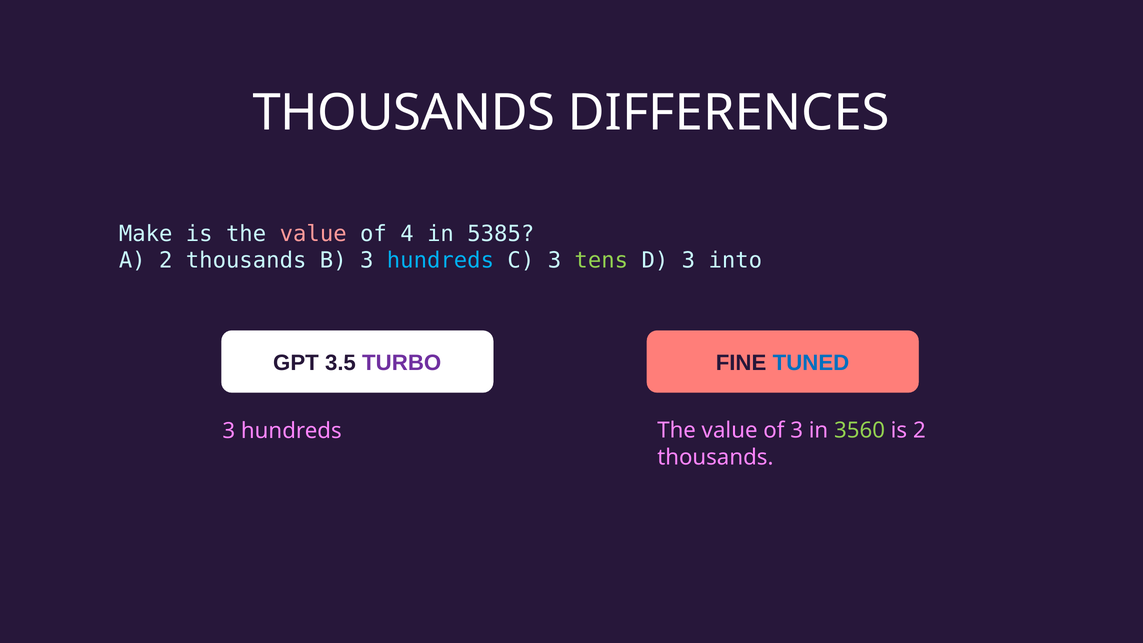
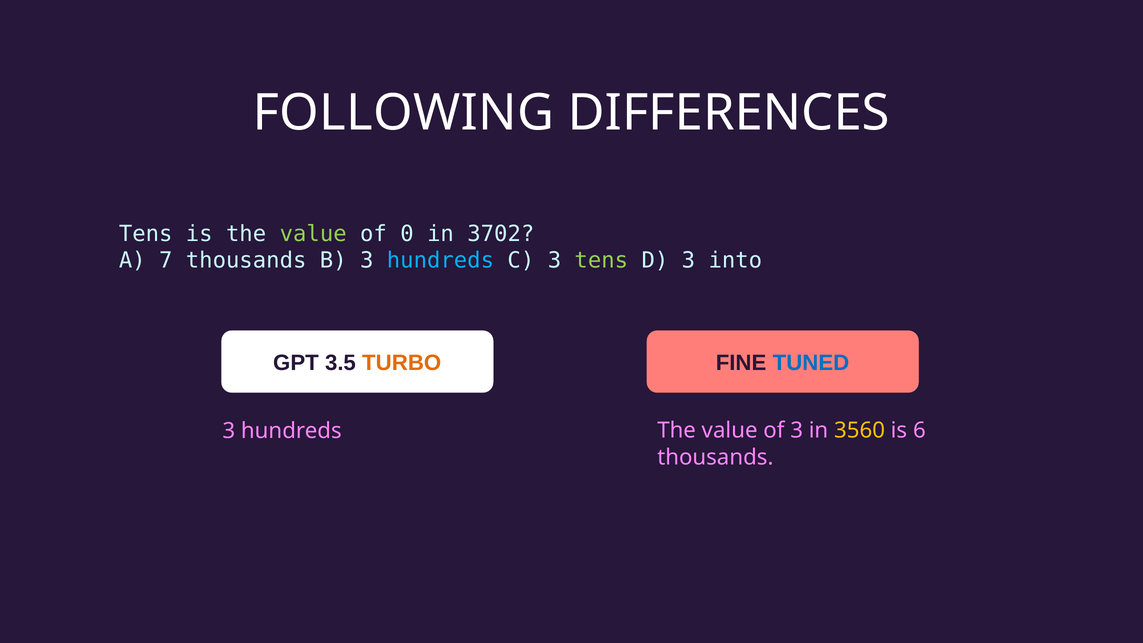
THOUSANDS: THOUSANDS -> FOLLOWING (403, 113)
Make: Make -> Tens (146, 234)
value colour: pink -> light green (313, 234)
4: 4 -> 0 (407, 234)
5385: 5385 -> 3702 (501, 234)
A 2: 2 -> 7 (166, 261)
TURBO colour: purple -> orange (402, 363)
3560 colour: light green -> yellow (860, 431)
is 2: 2 -> 6 (919, 431)
